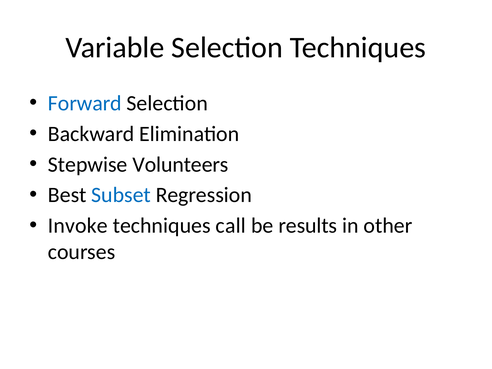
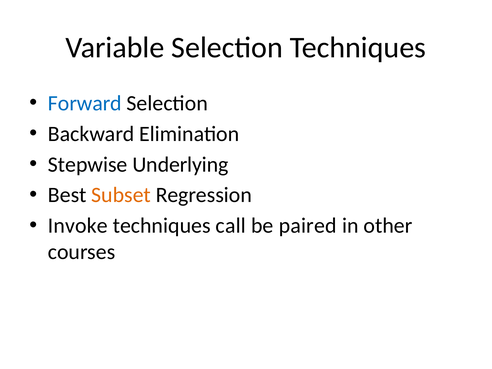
Volunteers: Volunteers -> Underlying (180, 164)
Subset colour: blue -> orange (121, 195)
results: results -> paired (308, 226)
